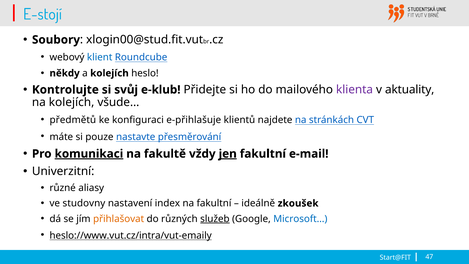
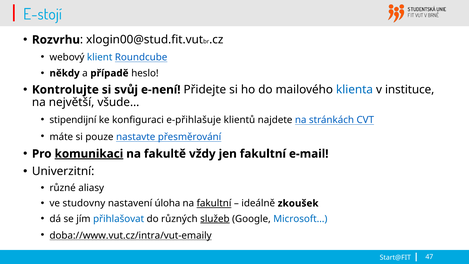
Soubory: Soubory -> Rozvrhu (56, 40)
a kolejích: kolejích -> případě (109, 73)
e-klub: e-klub -> e-není (161, 90)
klienta colour: purple -> blue (355, 90)
aktuality: aktuality -> instituce (410, 90)
na kolejích: kolejích -> největší (72, 102)
předmětů: předmětů -> stipendijní (73, 120)
jen underline: present -> none (228, 154)
index: index -> úloha (167, 203)
fakultní underline: none -> present (214, 203)
přihlašovat colour: orange -> blue (119, 219)
heslo://www.vut.cz/intra/vut-emaily: heslo://www.vut.cz/intra/vut-emaily -> doba://www.vut.cz/intra/vut-emaily (131, 235)
